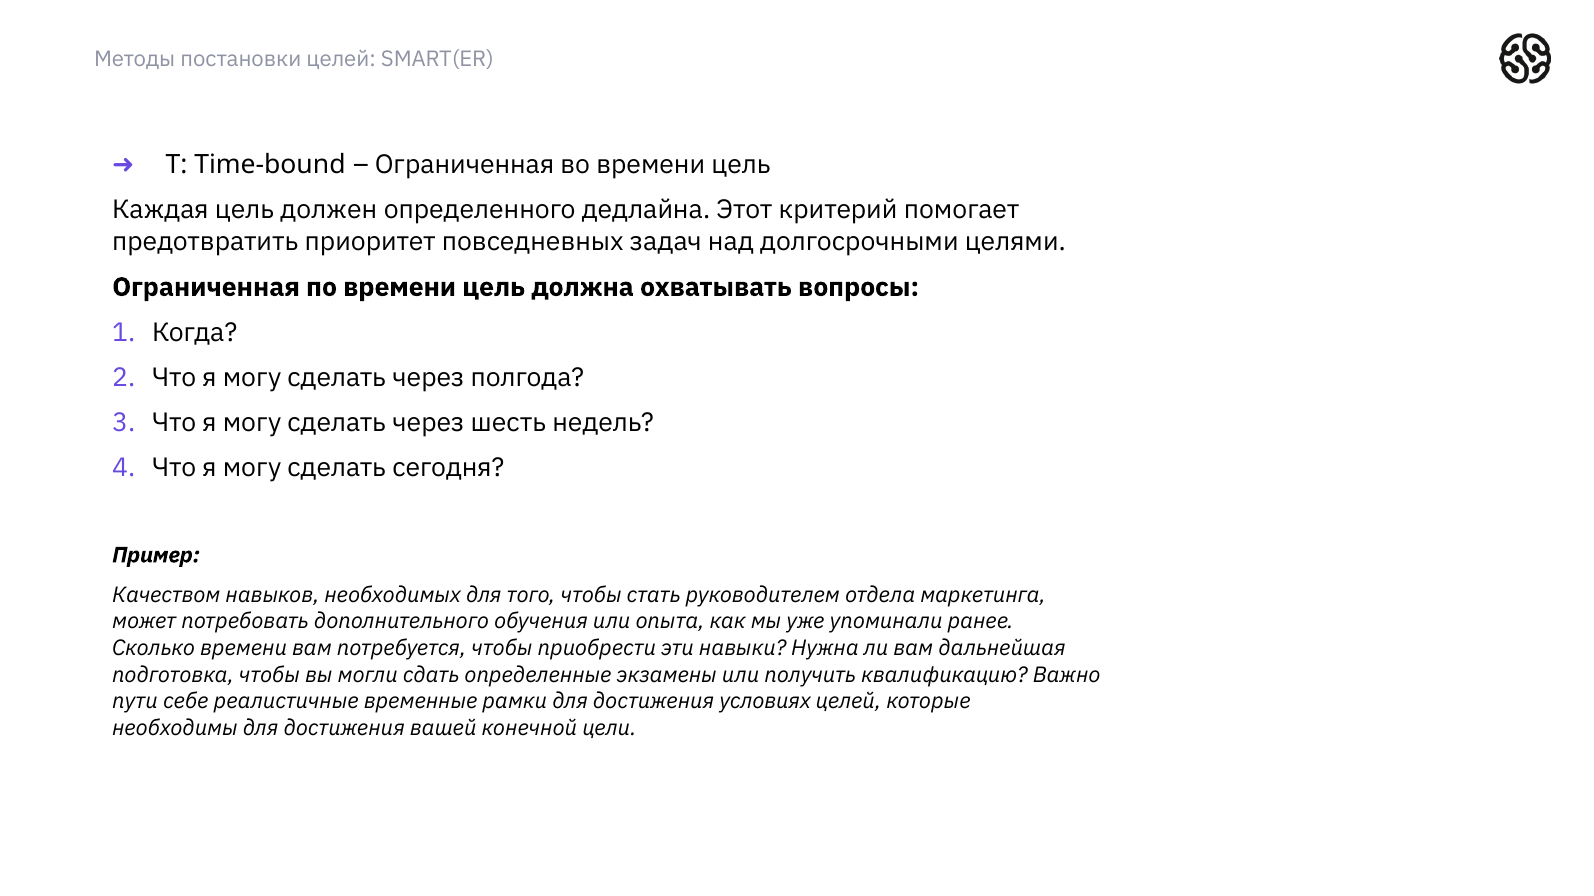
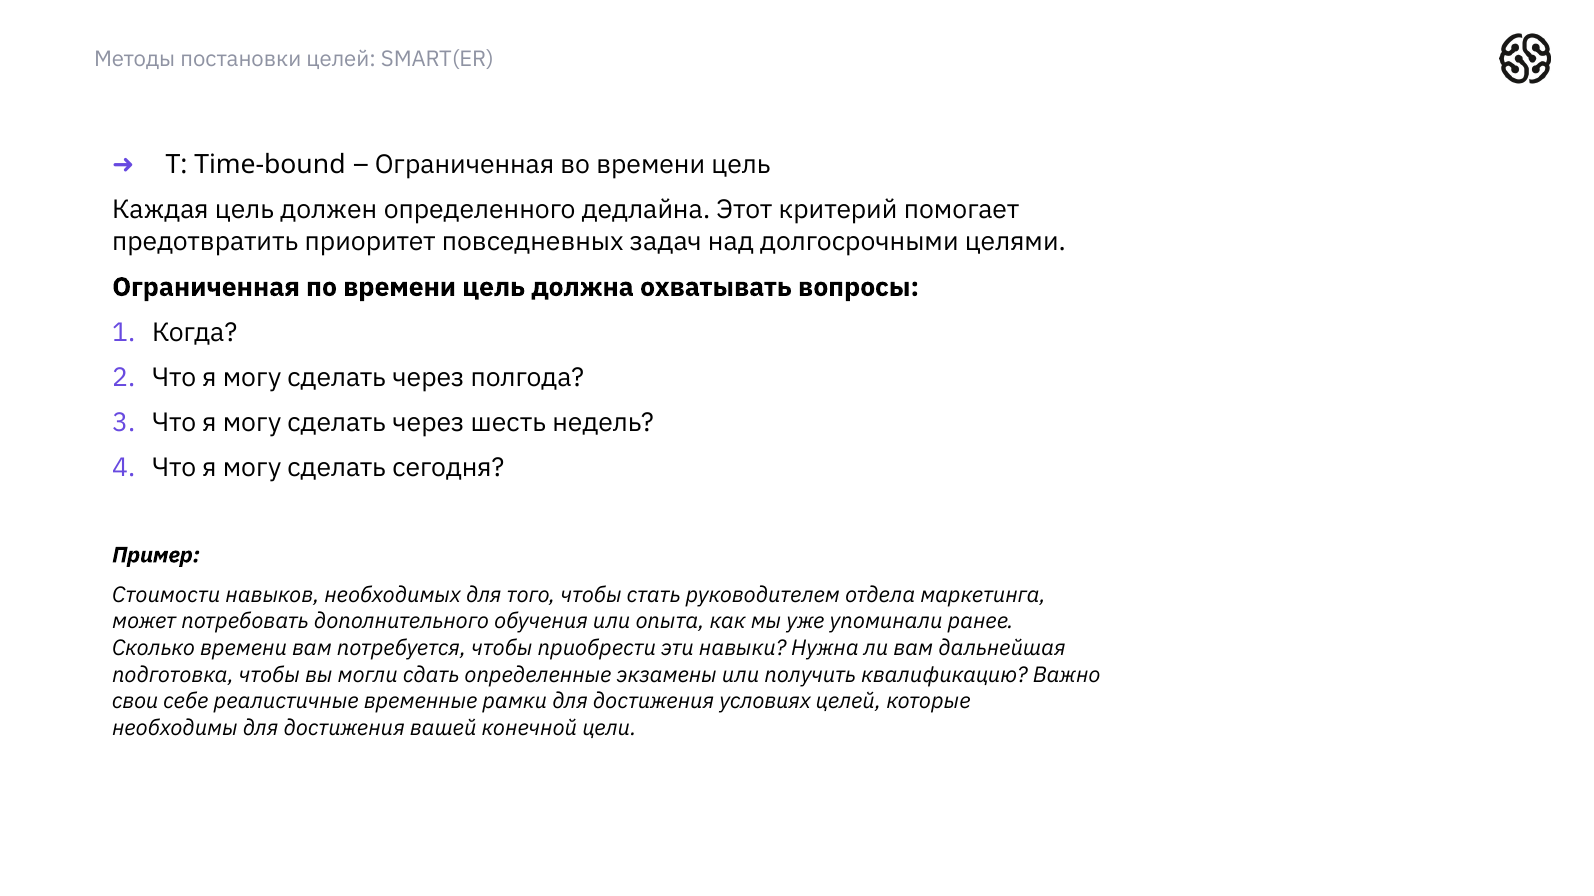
Качеством: Качеством -> Стоимости (166, 595)
пути: пути -> свои (135, 702)
